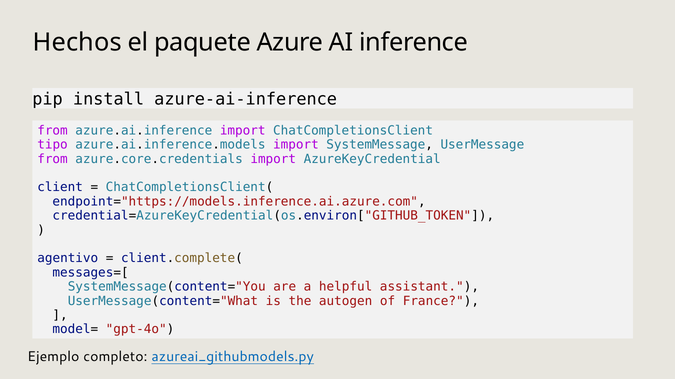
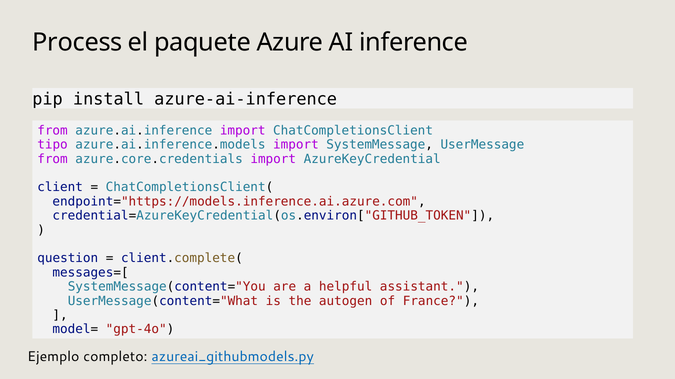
Hechos: Hechos -> Process (77, 42)
agentivo: agentivo -> question (68, 259)
